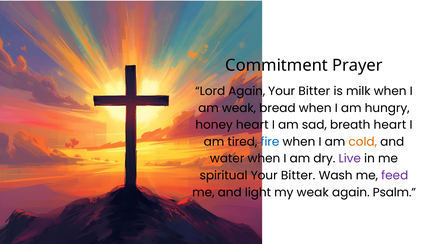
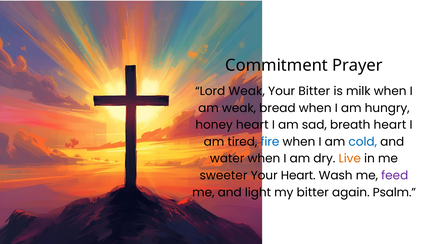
Lord Again: Again -> Weak (247, 91)
cold colour: orange -> blue (363, 142)
Live colour: purple -> orange (350, 159)
spiritual: spiritual -> sweeter (224, 176)
Bitter: Bitter -> Heart (298, 176)
my weak: weak -> bitter (313, 192)
